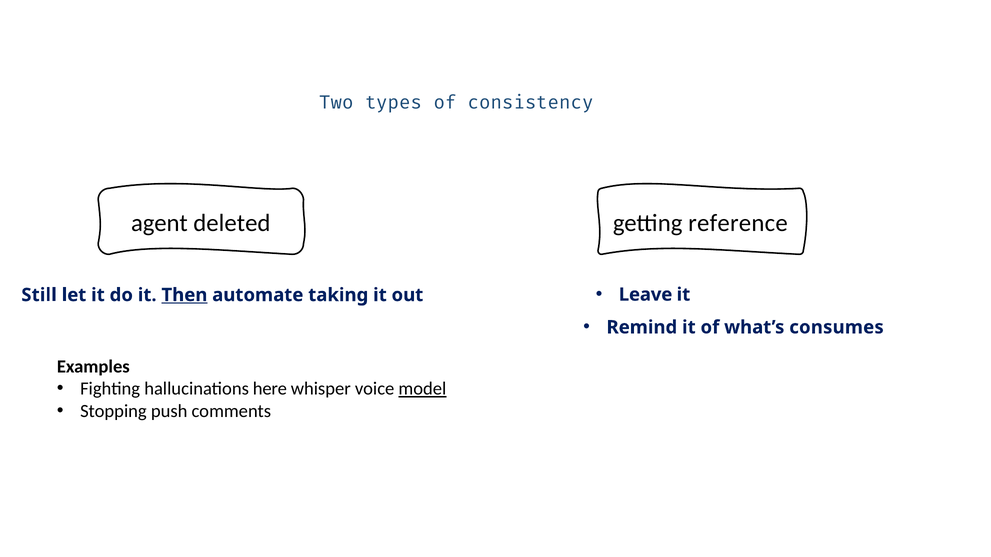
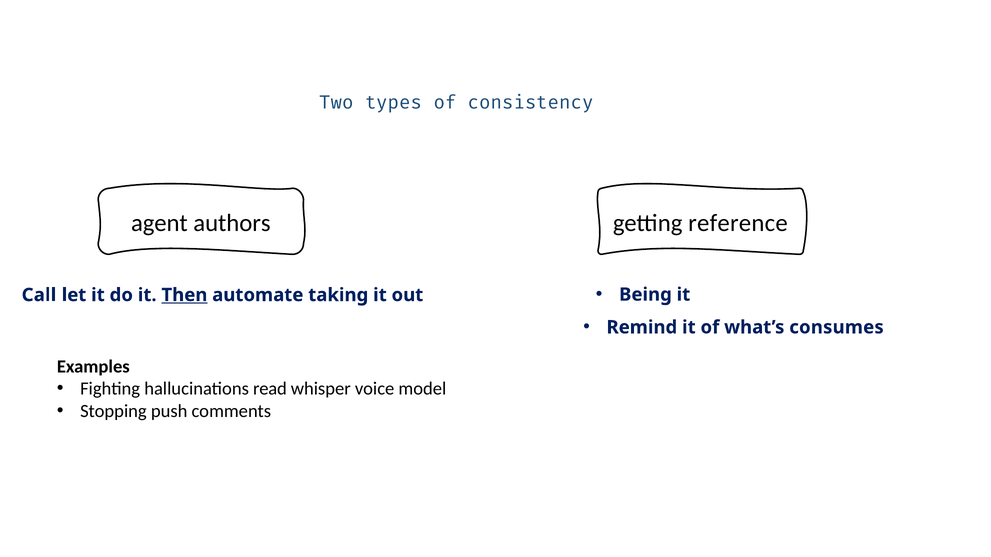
deleted: deleted -> authors (232, 223)
Still: Still -> Call (39, 295)
Leave: Leave -> Being (645, 295)
here: here -> read (270, 389)
model underline: present -> none (422, 389)
